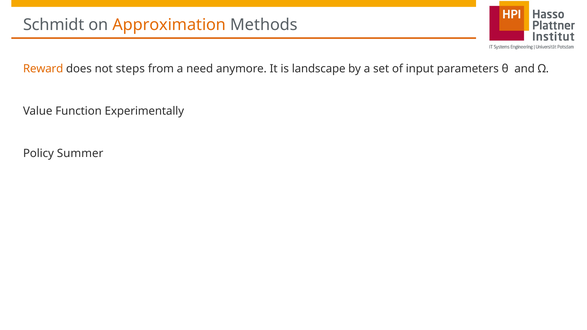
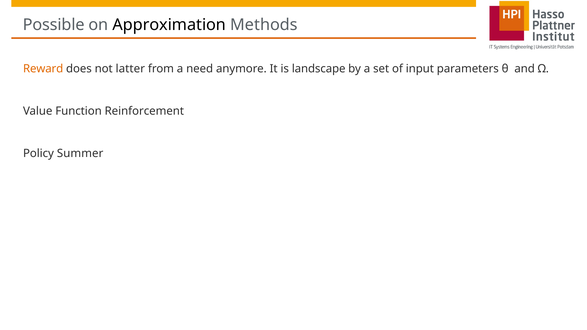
Schmidt: Schmidt -> Possible (54, 25)
Approximation colour: orange -> black (169, 25)
steps: steps -> latter (130, 69)
Experimentally: Experimentally -> Reinforcement (144, 111)
